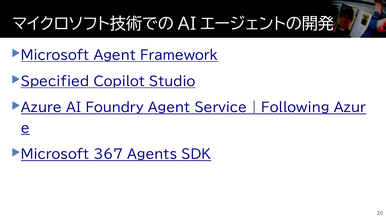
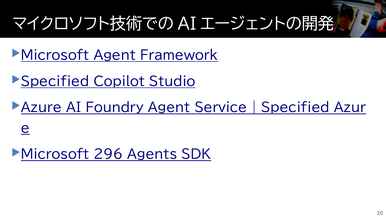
Following: Following -> Specified (295, 108)
367: 367 -> 296 (108, 155)
